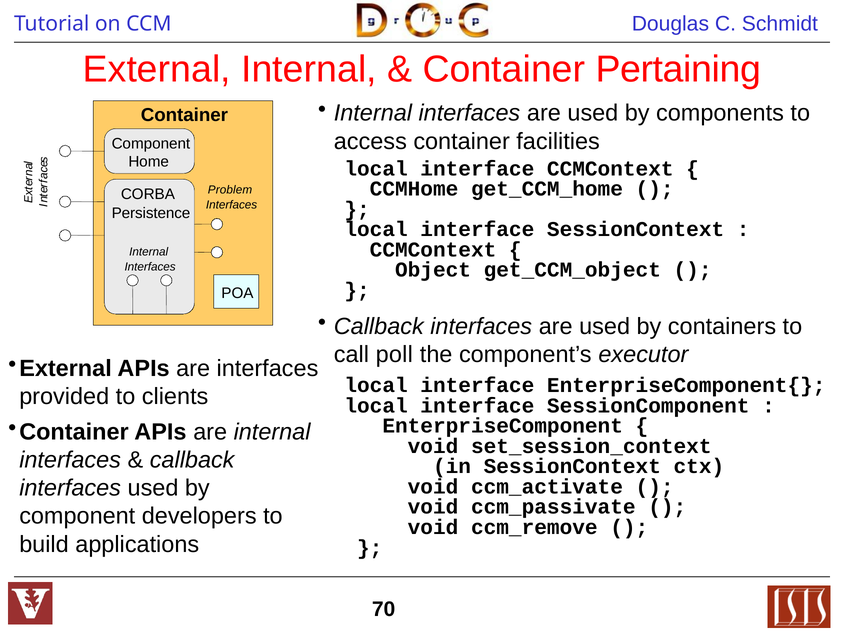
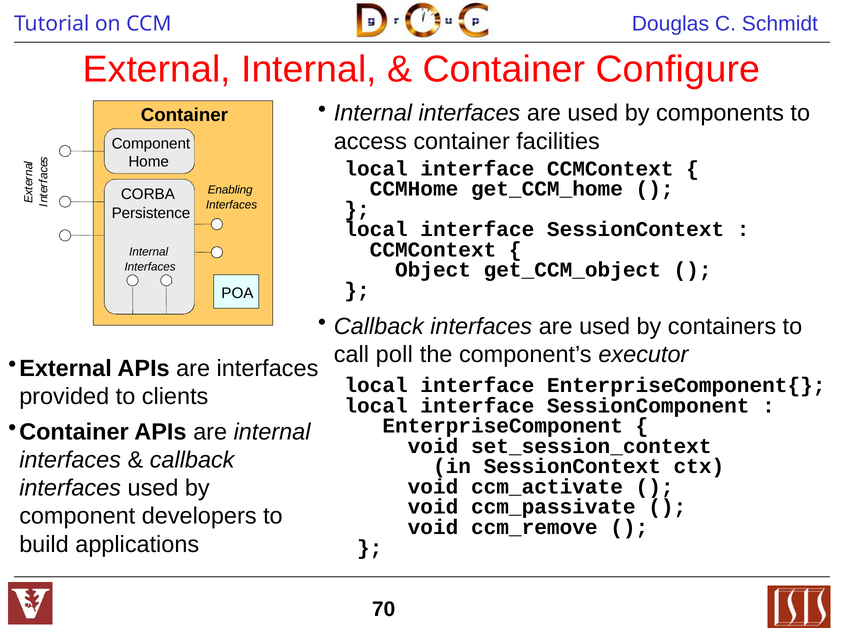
Pertaining: Pertaining -> Configure (678, 69)
Problem: Problem -> Enabling (230, 190)
